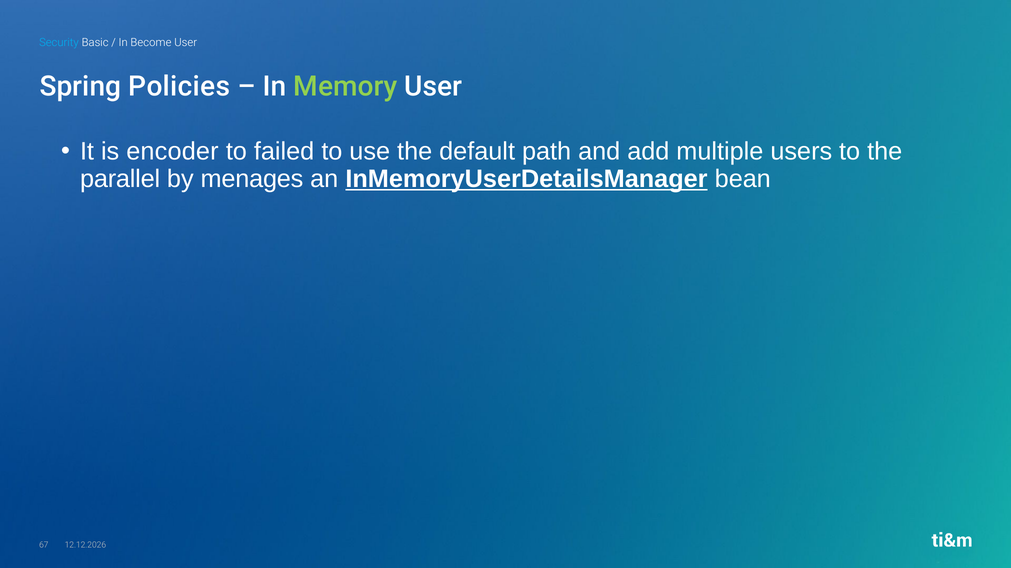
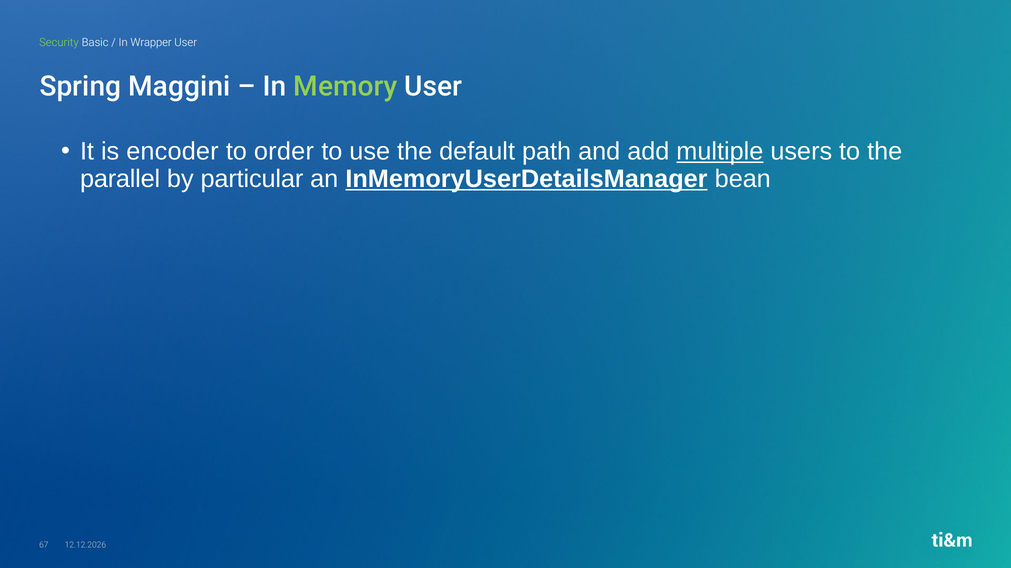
Security colour: light blue -> light green (59, 43)
Become: Become -> Wrapper (151, 43)
Policies: Policies -> Maggini (179, 86)
failed: failed -> order (284, 152)
multiple underline: none -> present (720, 152)
menages: menages -> particular (252, 179)
